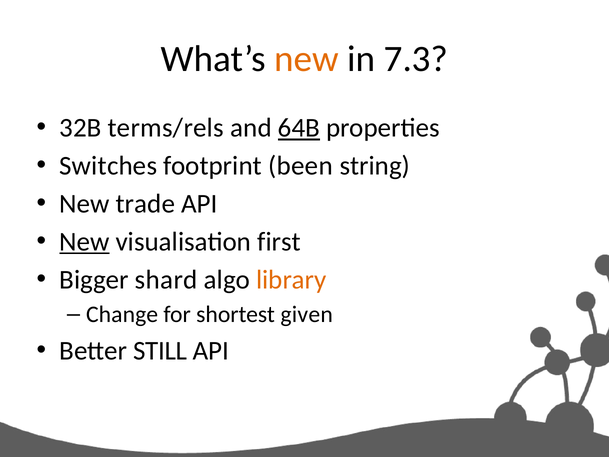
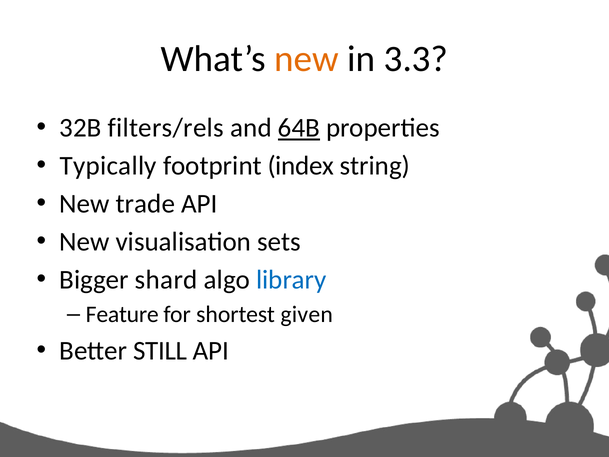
7.3: 7.3 -> 3.3 (416, 59)
terms/rels: terms/rels -> filters/rels (166, 128)
Switches: Switches -> Typically (108, 166)
been: been -> index (301, 166)
New underline: present -> none (84, 242)
first: first -> sets (279, 242)
library colour: orange -> blue (291, 280)
Change: Change -> Feature (122, 314)
